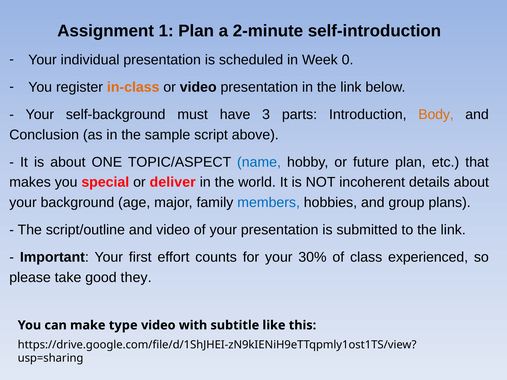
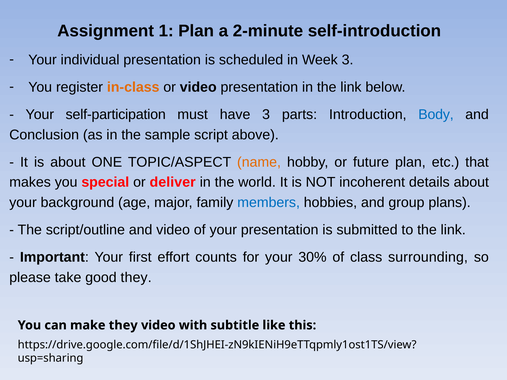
Week 0: 0 -> 3 (348, 60)
self-background: self-background -> self-participation (116, 115)
Body colour: orange -> blue (436, 115)
name colour: blue -> orange (259, 162)
experienced: experienced -> surrounding (428, 257)
make type: type -> they (123, 325)
